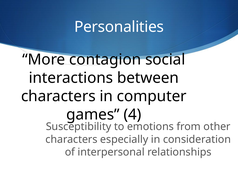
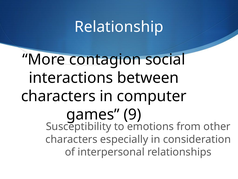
Personalities: Personalities -> Relationship (119, 27)
4: 4 -> 9 (132, 114)
